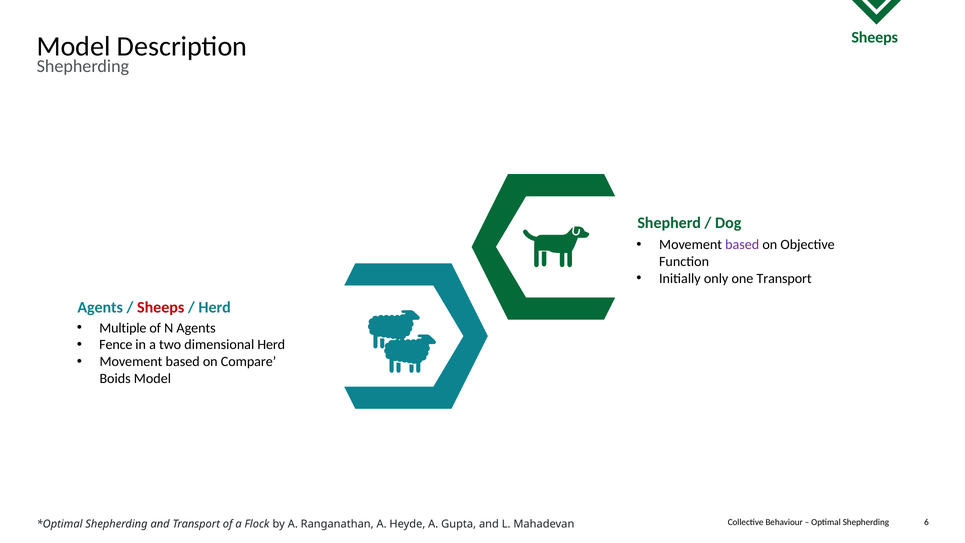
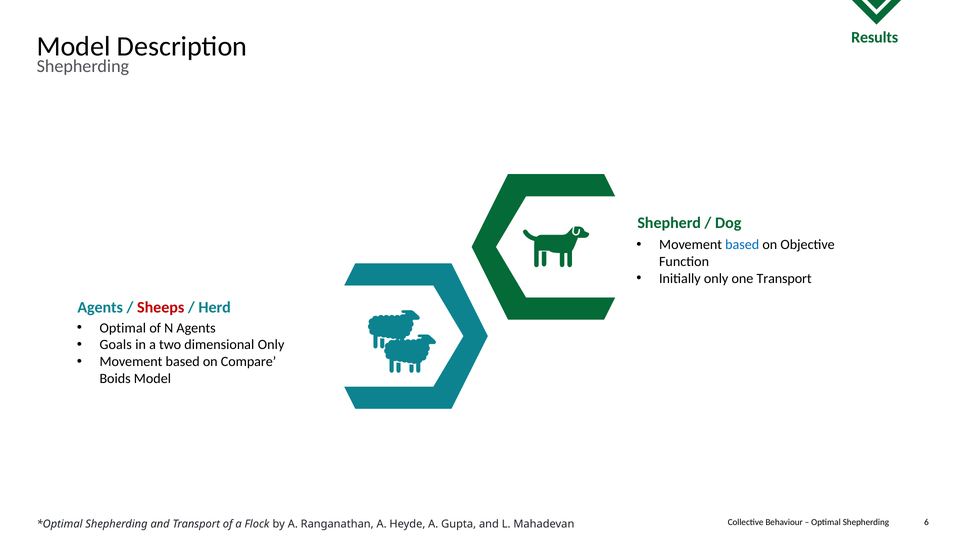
Sheeps: Sheeps -> Results (875, 37)
based colour: purple -> blue (742, 245)
Multiple: Multiple -> Optimal (123, 328)
Fence: Fence -> Goals (116, 345)
dimensional Herd: Herd -> Only (271, 345)
